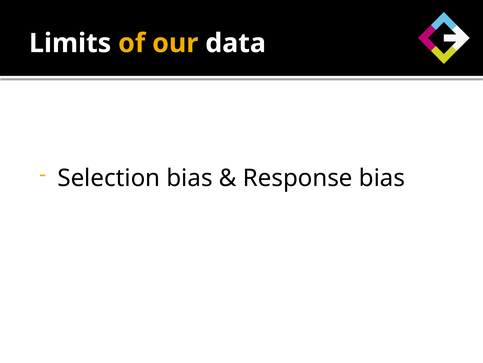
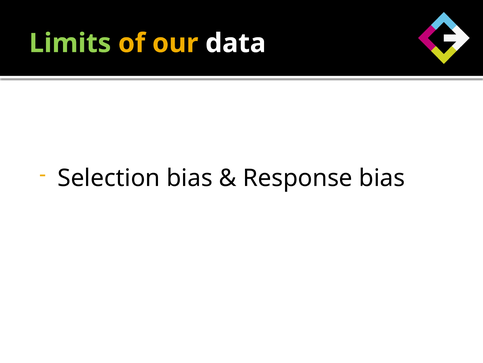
Limits colour: white -> light green (70, 43)
